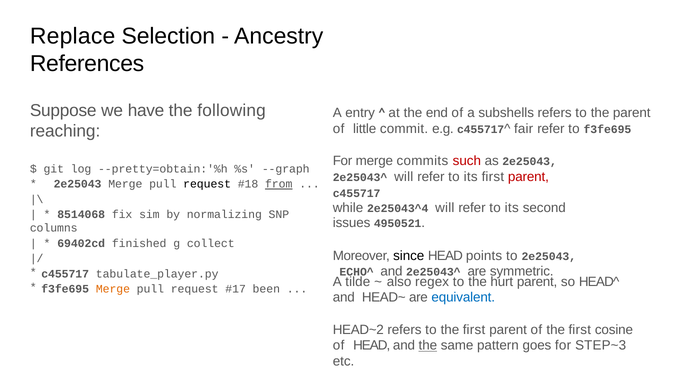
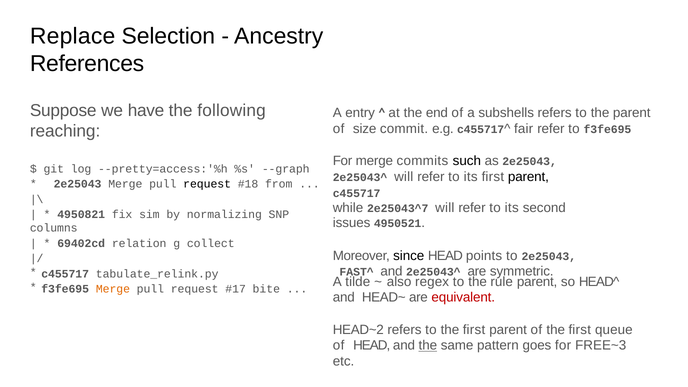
little: little -> size (365, 129)
such colour: red -> black (467, 161)
--pretty=obtain:'%h: --pretty=obtain:'%h -> --pretty=access:'%h (163, 169)
parent colour: red -> black (528, 177)
from underline: present -> none (279, 184)
2e25043^4: 2e25043^4 -> 2e25043^7 (398, 208)
8514068: 8514068 -> 4950821 (81, 214)
finished: finished -> relation (139, 243)
ECHO^: ECHO^ -> FAST^ (357, 272)
tabulate_player.py: tabulate_player.py -> tabulate_relink.py (157, 274)
hurt: hurt -> rule (502, 282)
been: been -> bite (266, 289)
equivalent colour: blue -> red (463, 297)
cosine: cosine -> queue (614, 330)
STEP~3: STEP~3 -> FREE~3 (601, 345)
